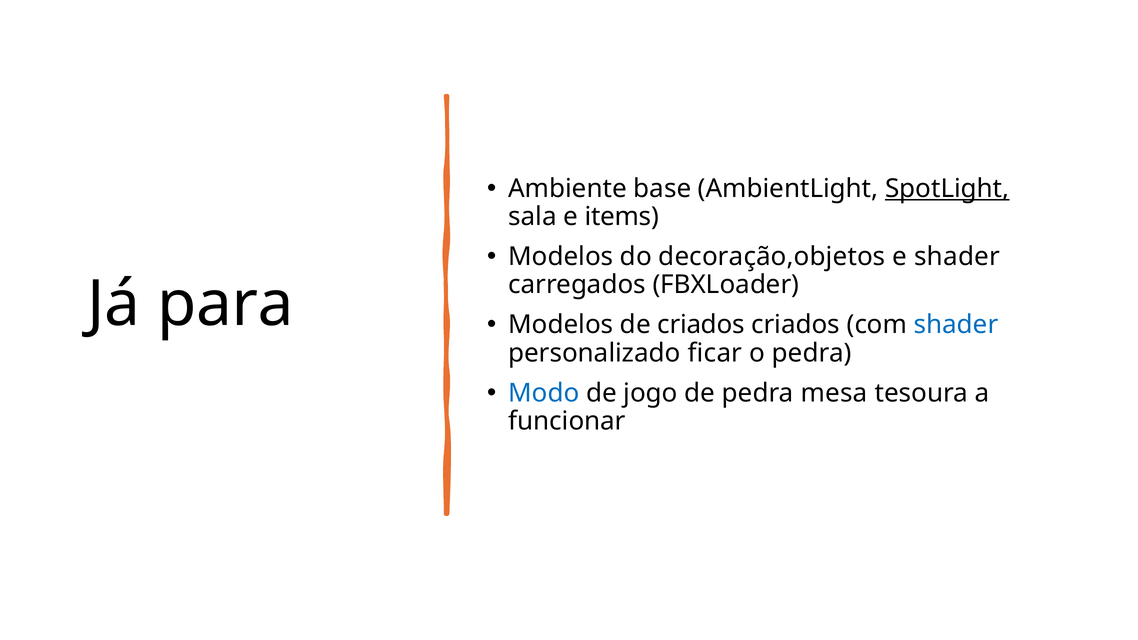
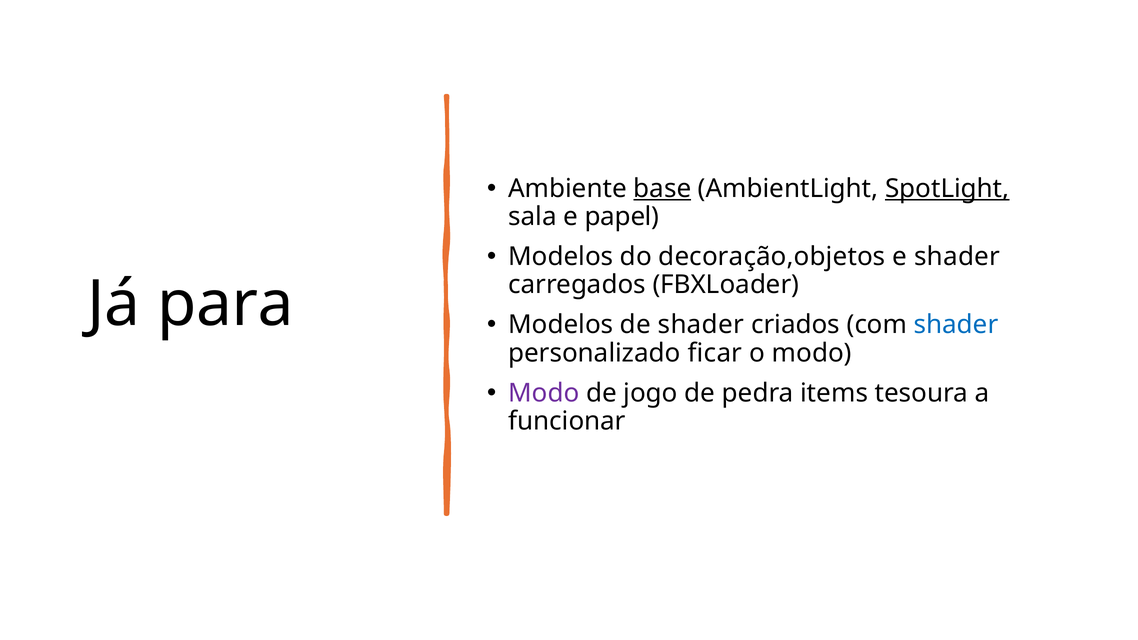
base underline: none -> present (662, 189)
items: items -> papel (622, 217)
de criados: criados -> shader (701, 325)
o pedra: pedra -> modo (812, 353)
Modo colour: blue -> purple (544, 393)
mesa: mesa -> items (834, 393)
